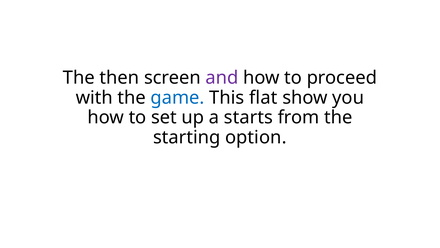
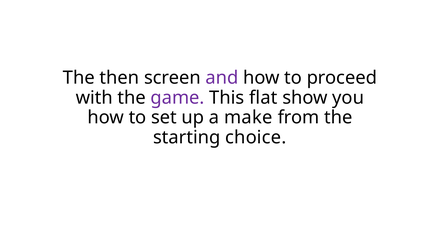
game colour: blue -> purple (178, 98)
starts: starts -> make (248, 117)
option: option -> choice (256, 137)
